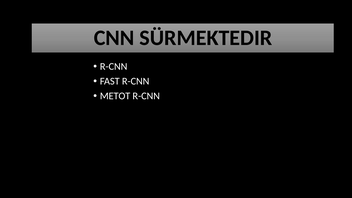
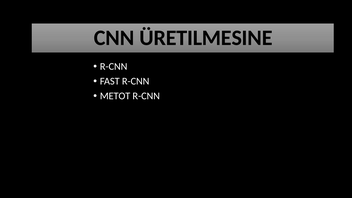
SÜRMEKTEDIR: SÜRMEKTEDIR -> ÜRETILMESINE (206, 38)
